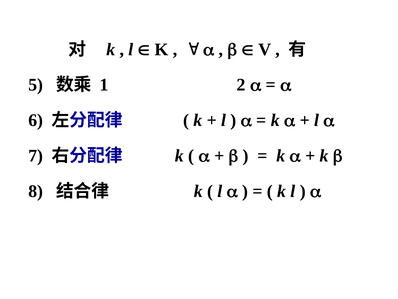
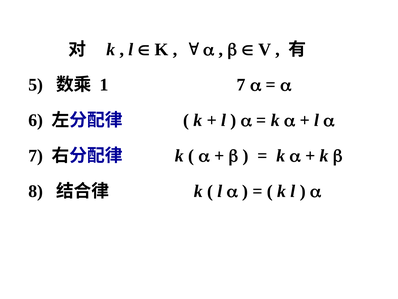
1 2: 2 -> 7 (241, 85)
